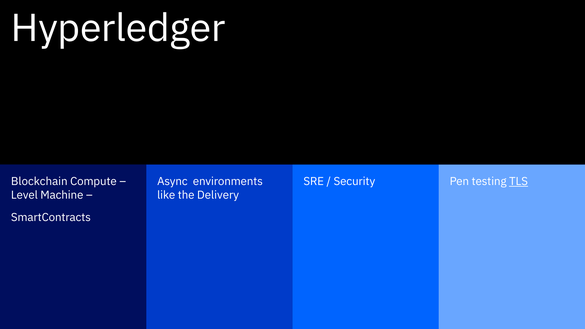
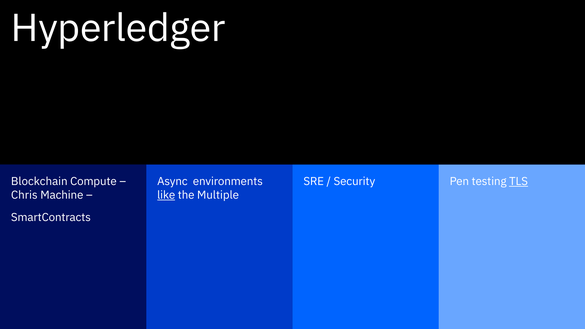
Level: Level -> Chris (24, 195)
like underline: none -> present (166, 195)
Delivery: Delivery -> Multiple (218, 195)
